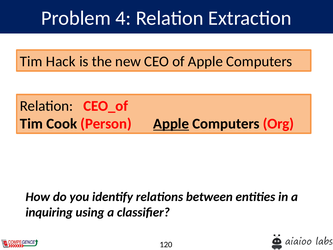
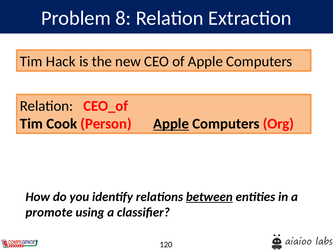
4: 4 -> 8 (123, 18)
between underline: none -> present (209, 197)
inquiring: inquiring -> promote (49, 212)
